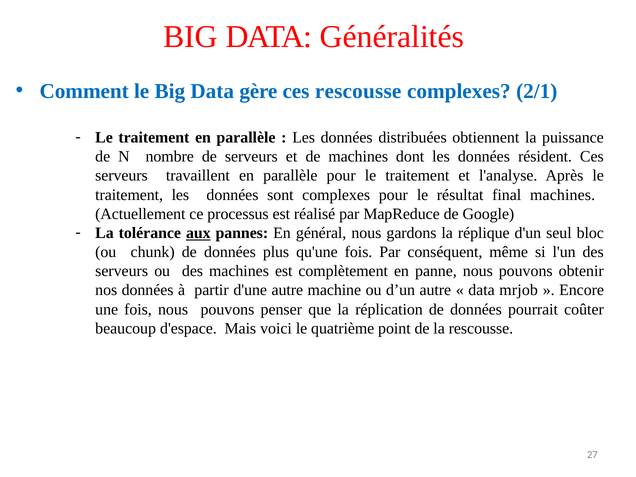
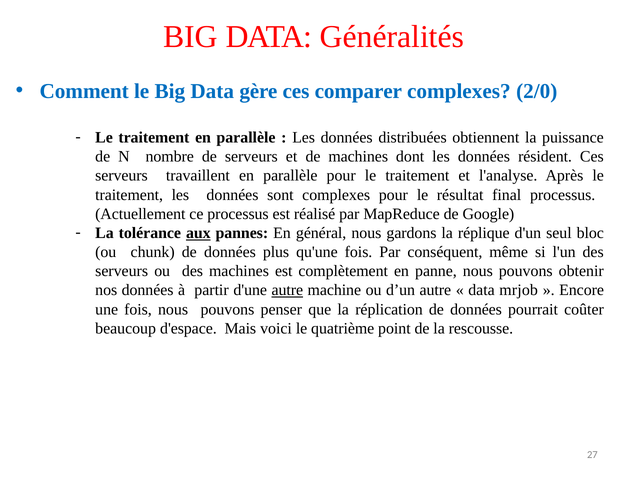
ces rescousse: rescousse -> comparer (358, 91)
2/1: 2/1 -> 2/0 (537, 91)
final machines: machines -> processus (563, 195)
autre underline: none -> present (287, 290)
